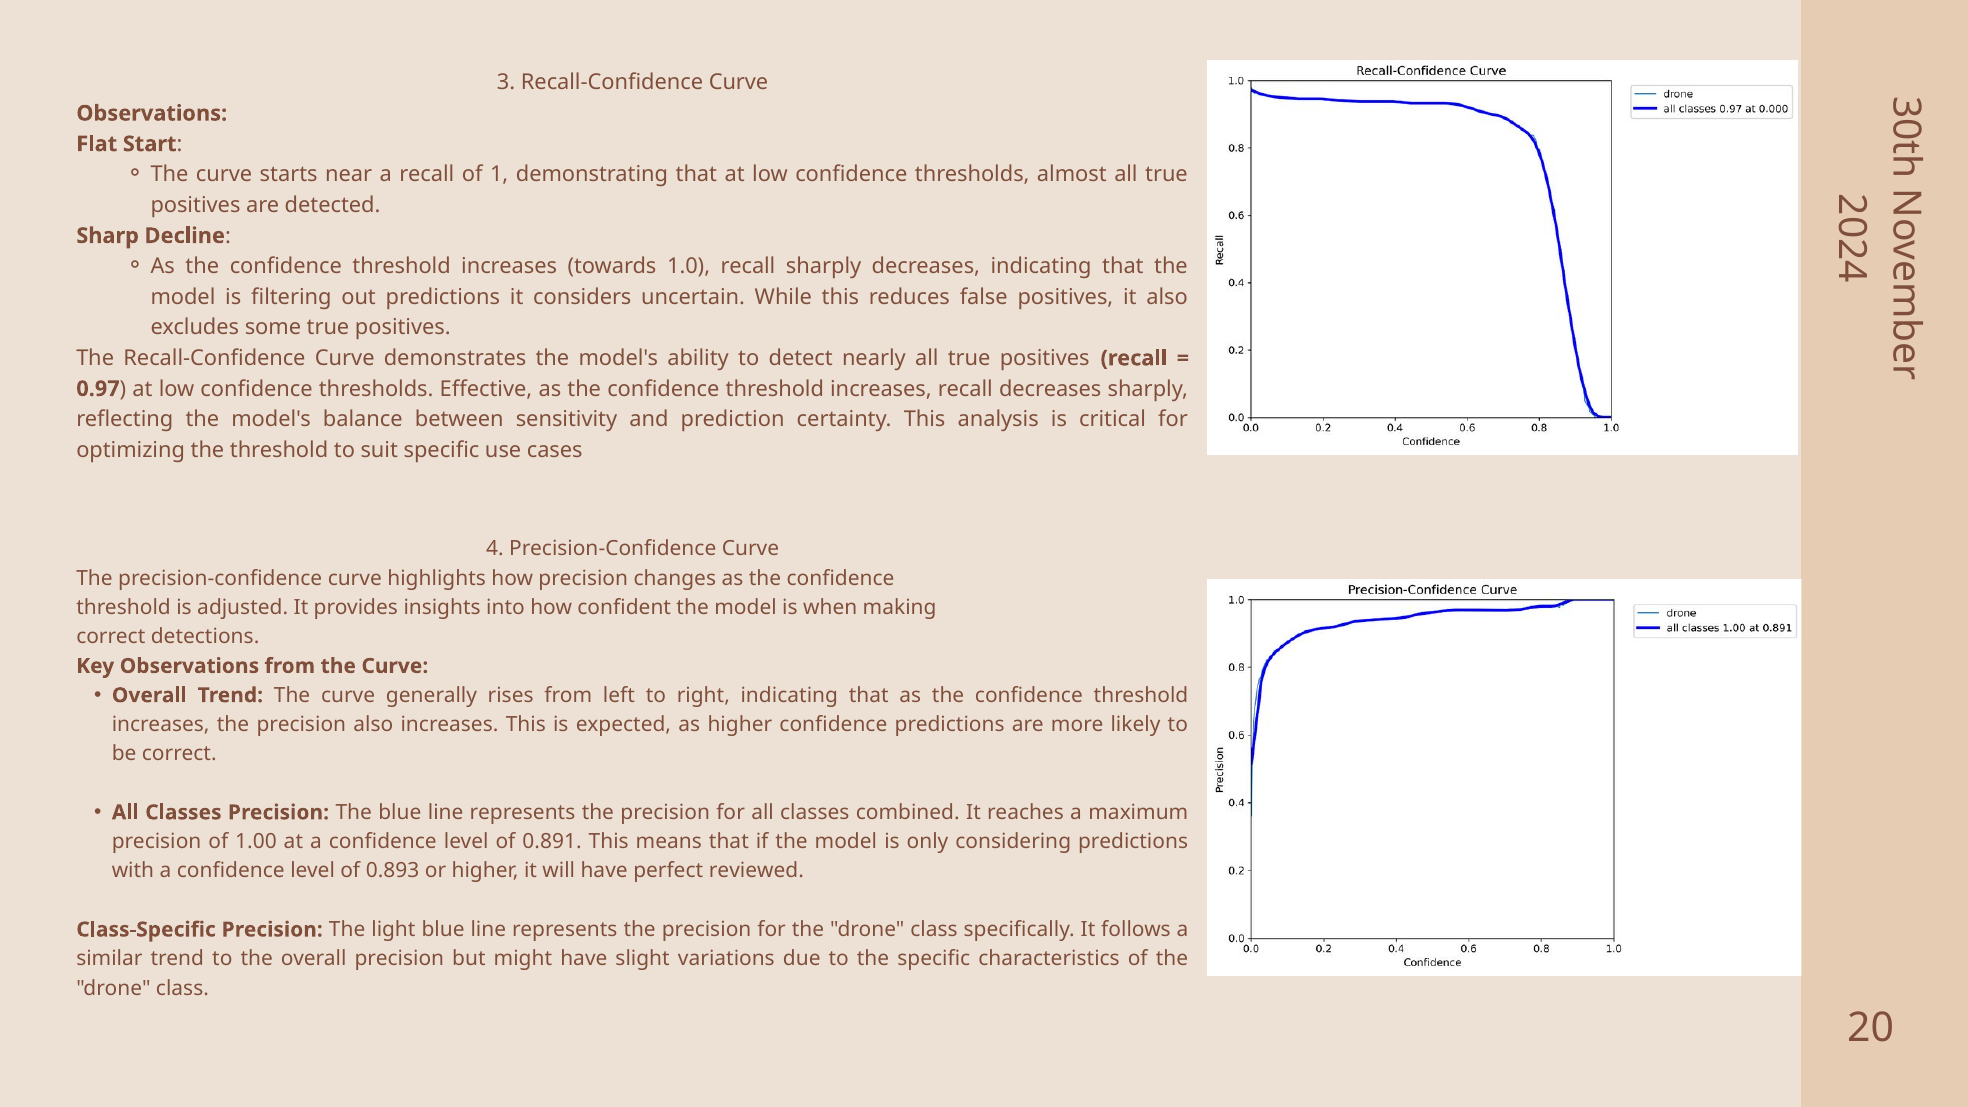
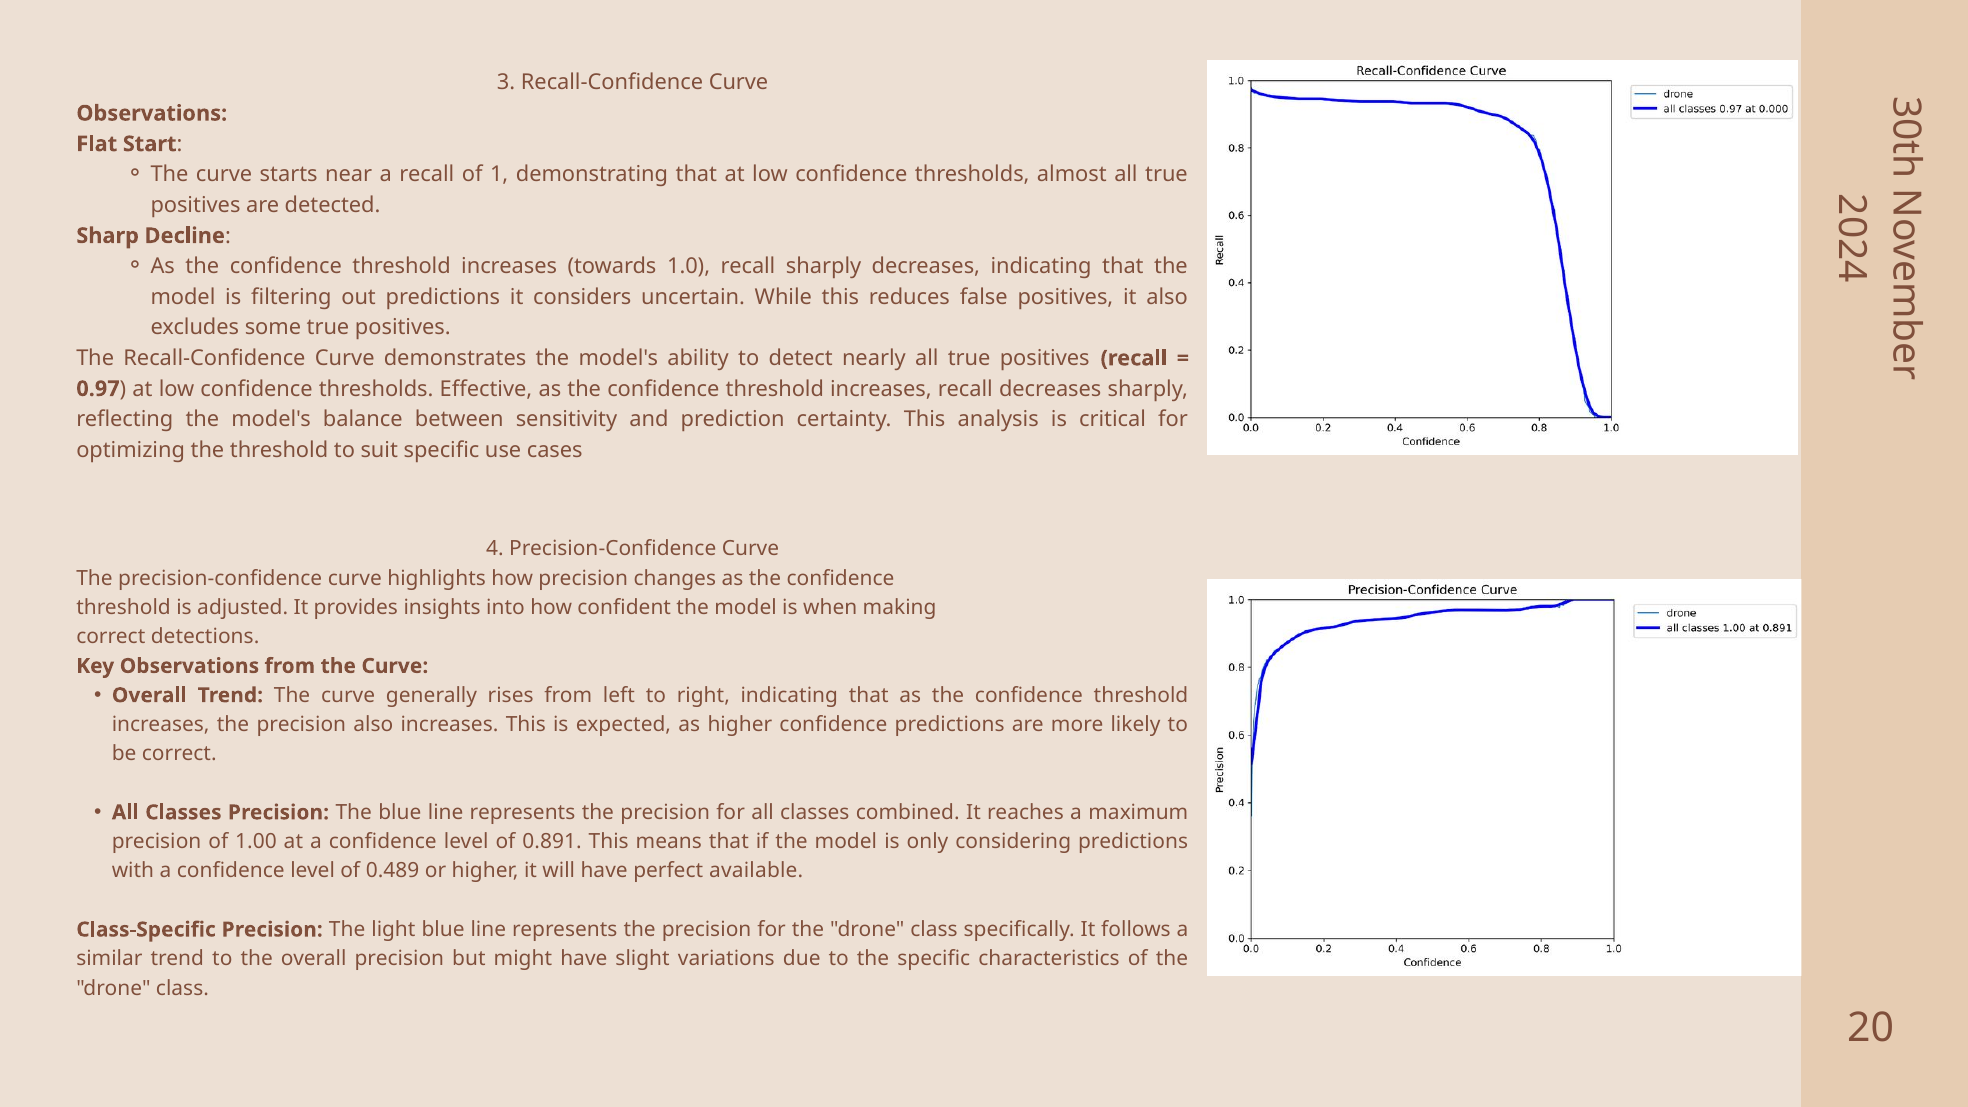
0.893: 0.893 -> 0.489 (393, 871)
reviewed: reviewed -> available (756, 871)
